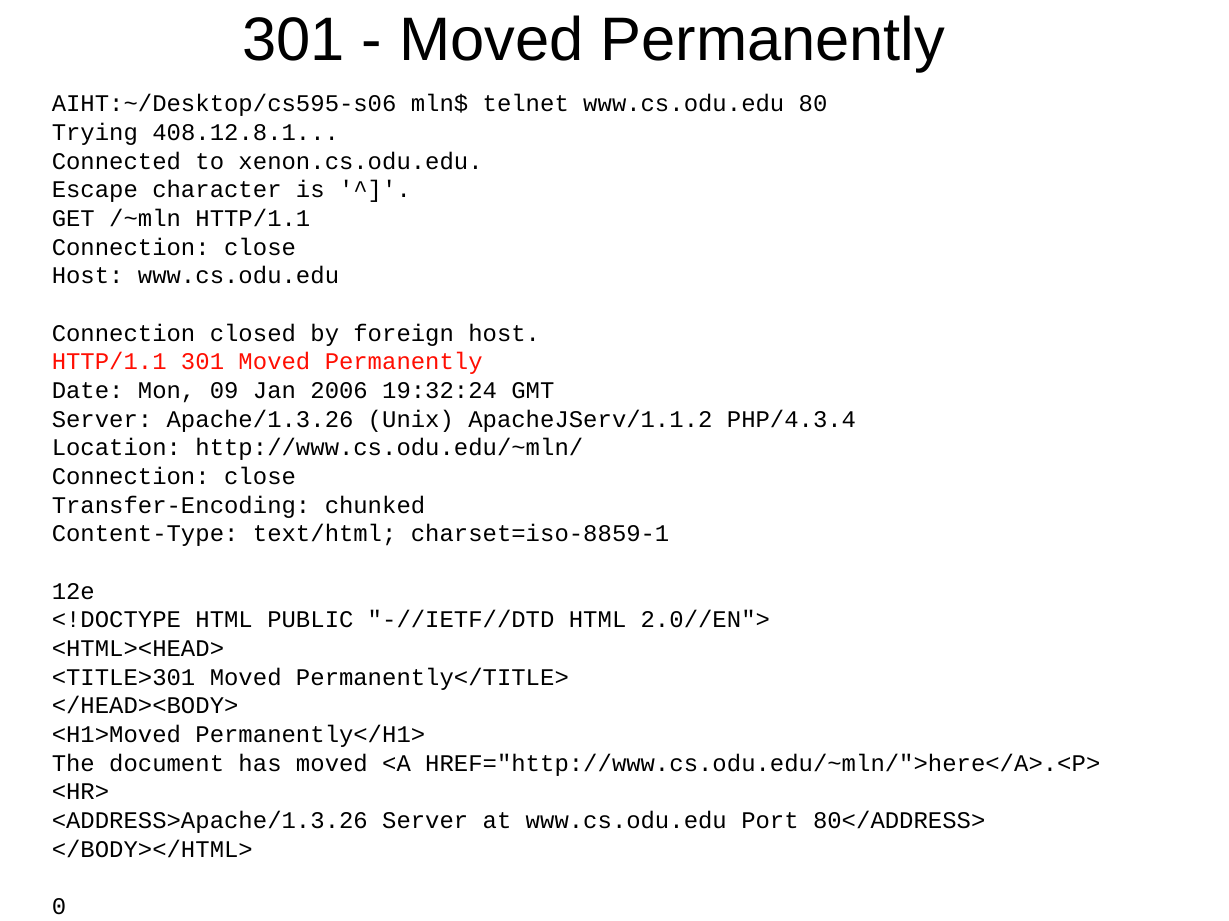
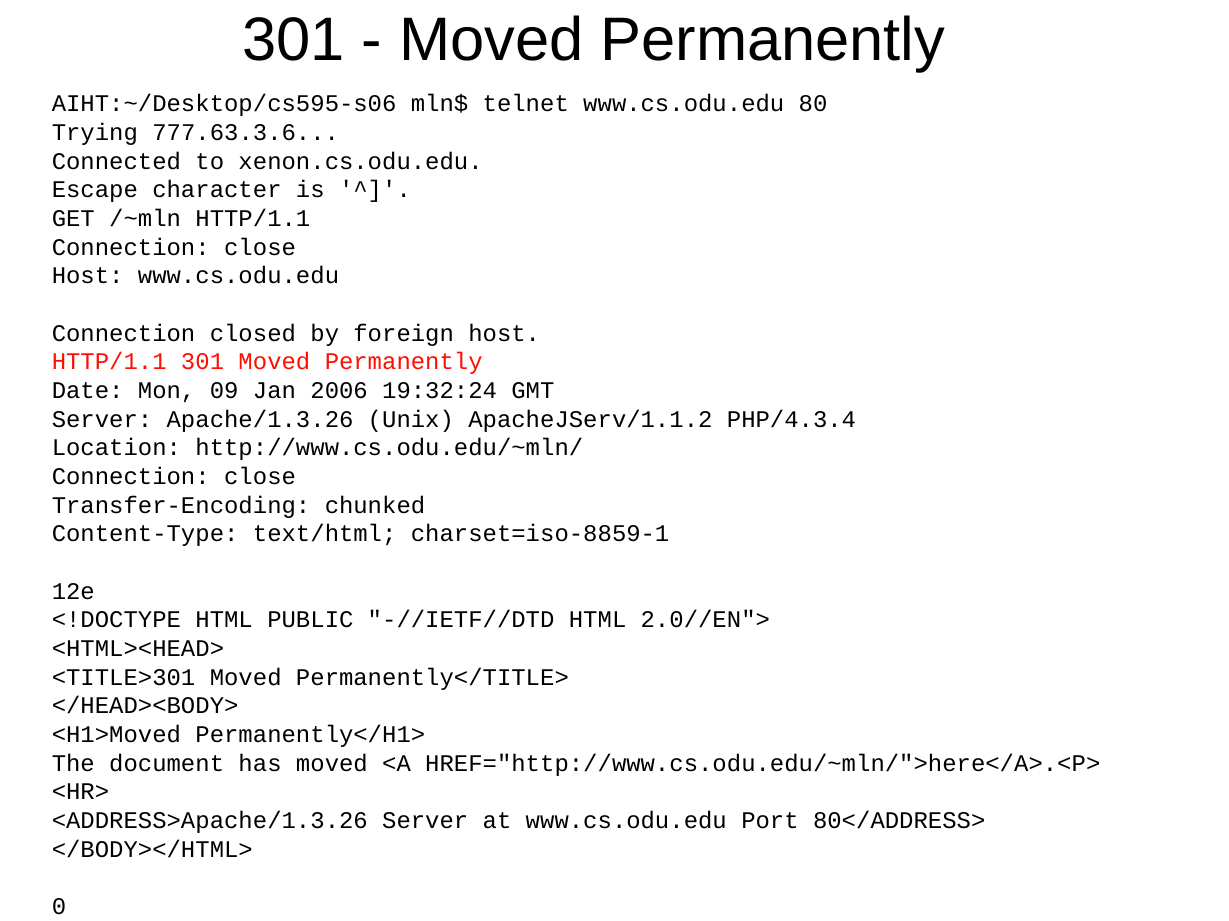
408.12.8.1: 408.12.8.1 -> 777.63.3.6 (246, 133)
